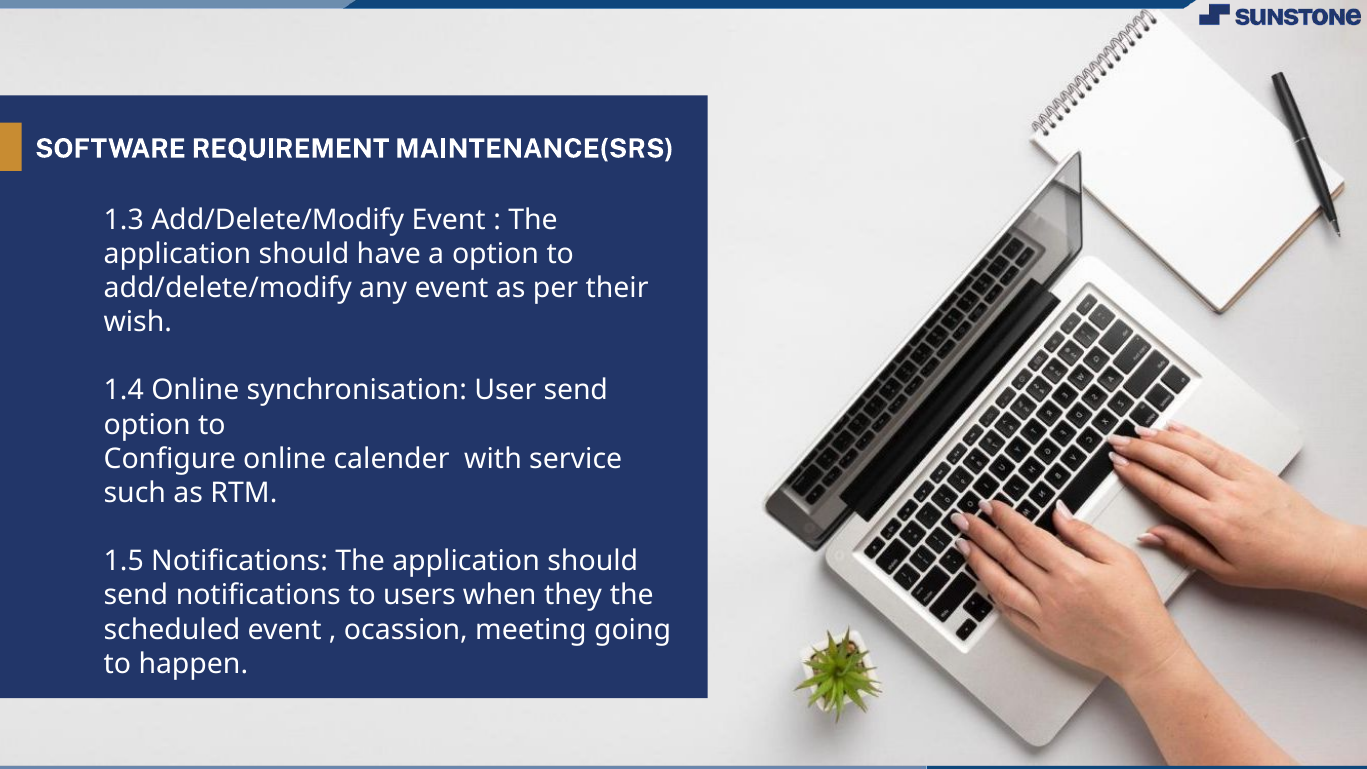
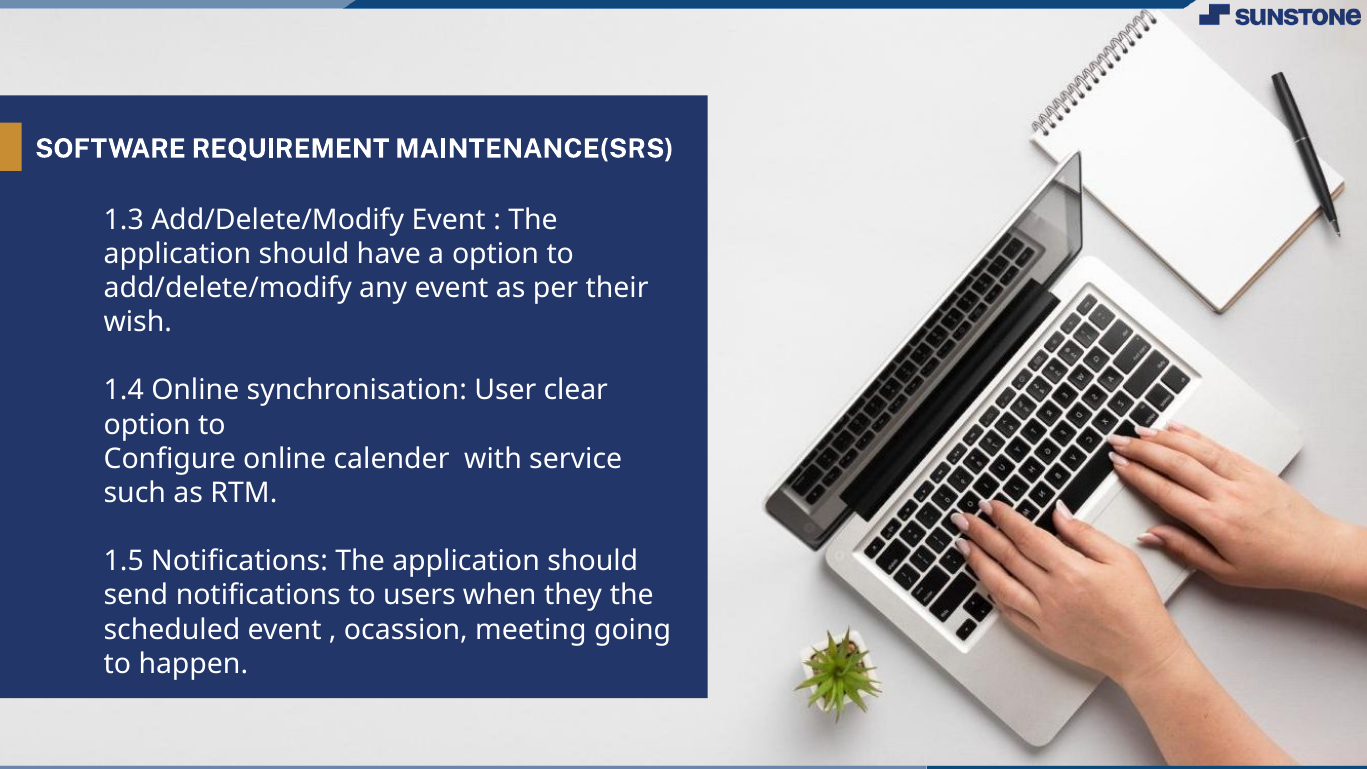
User send: send -> clear (576, 390)
